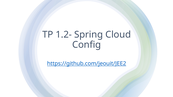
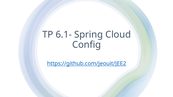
1.2-: 1.2- -> 6.1- (64, 35)
